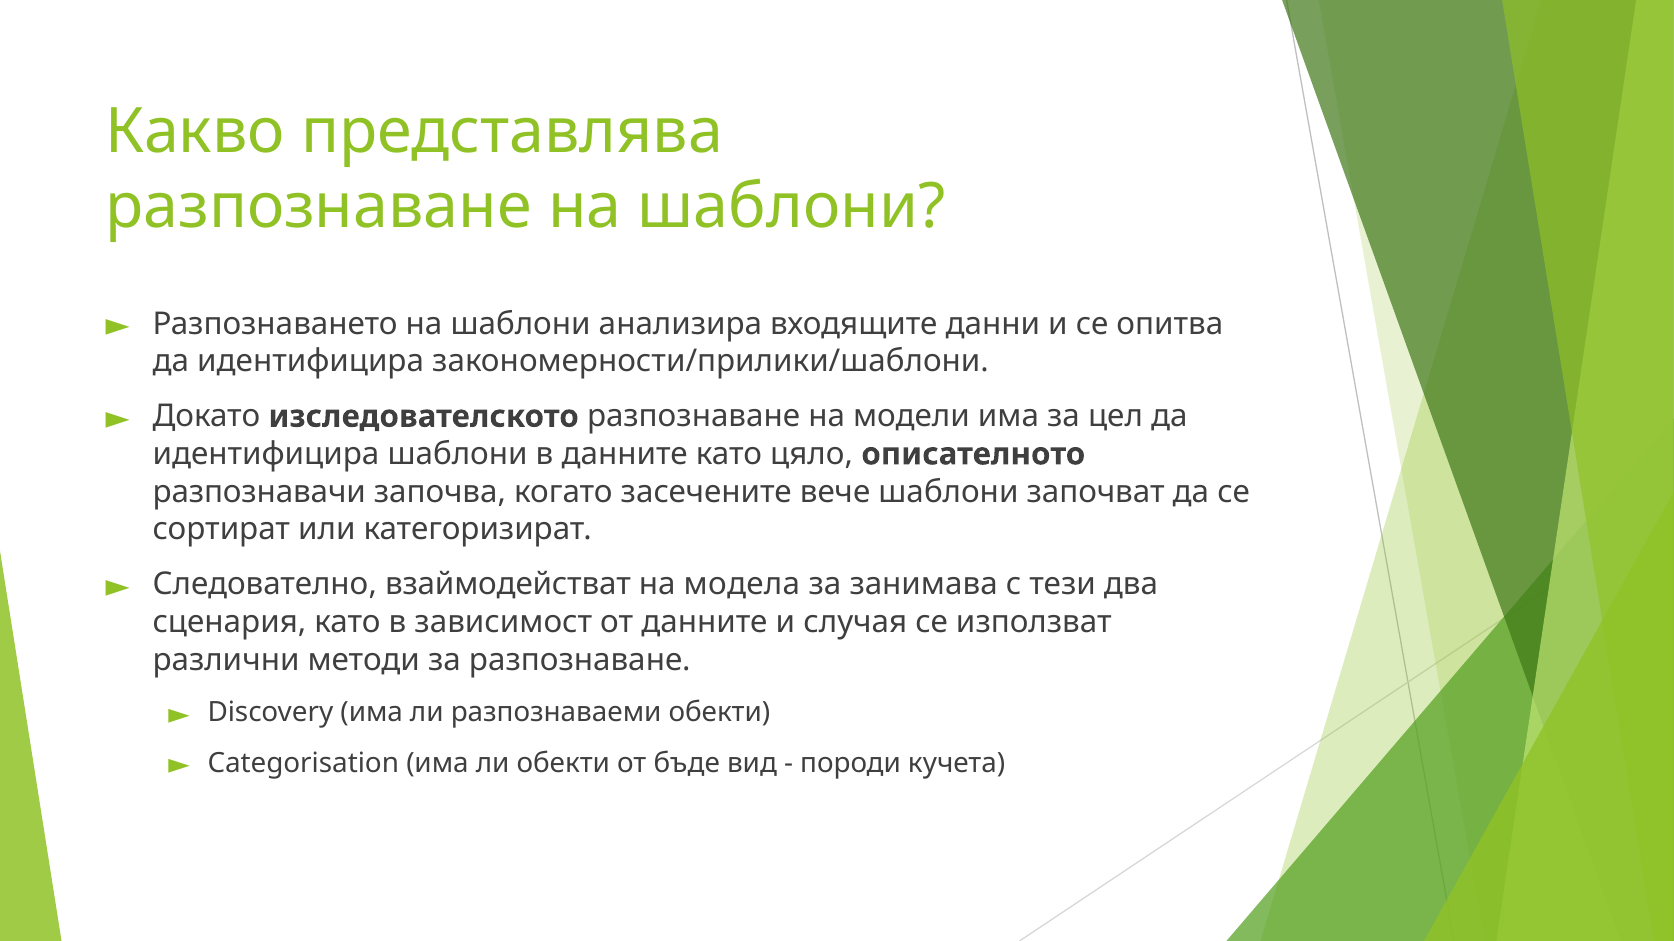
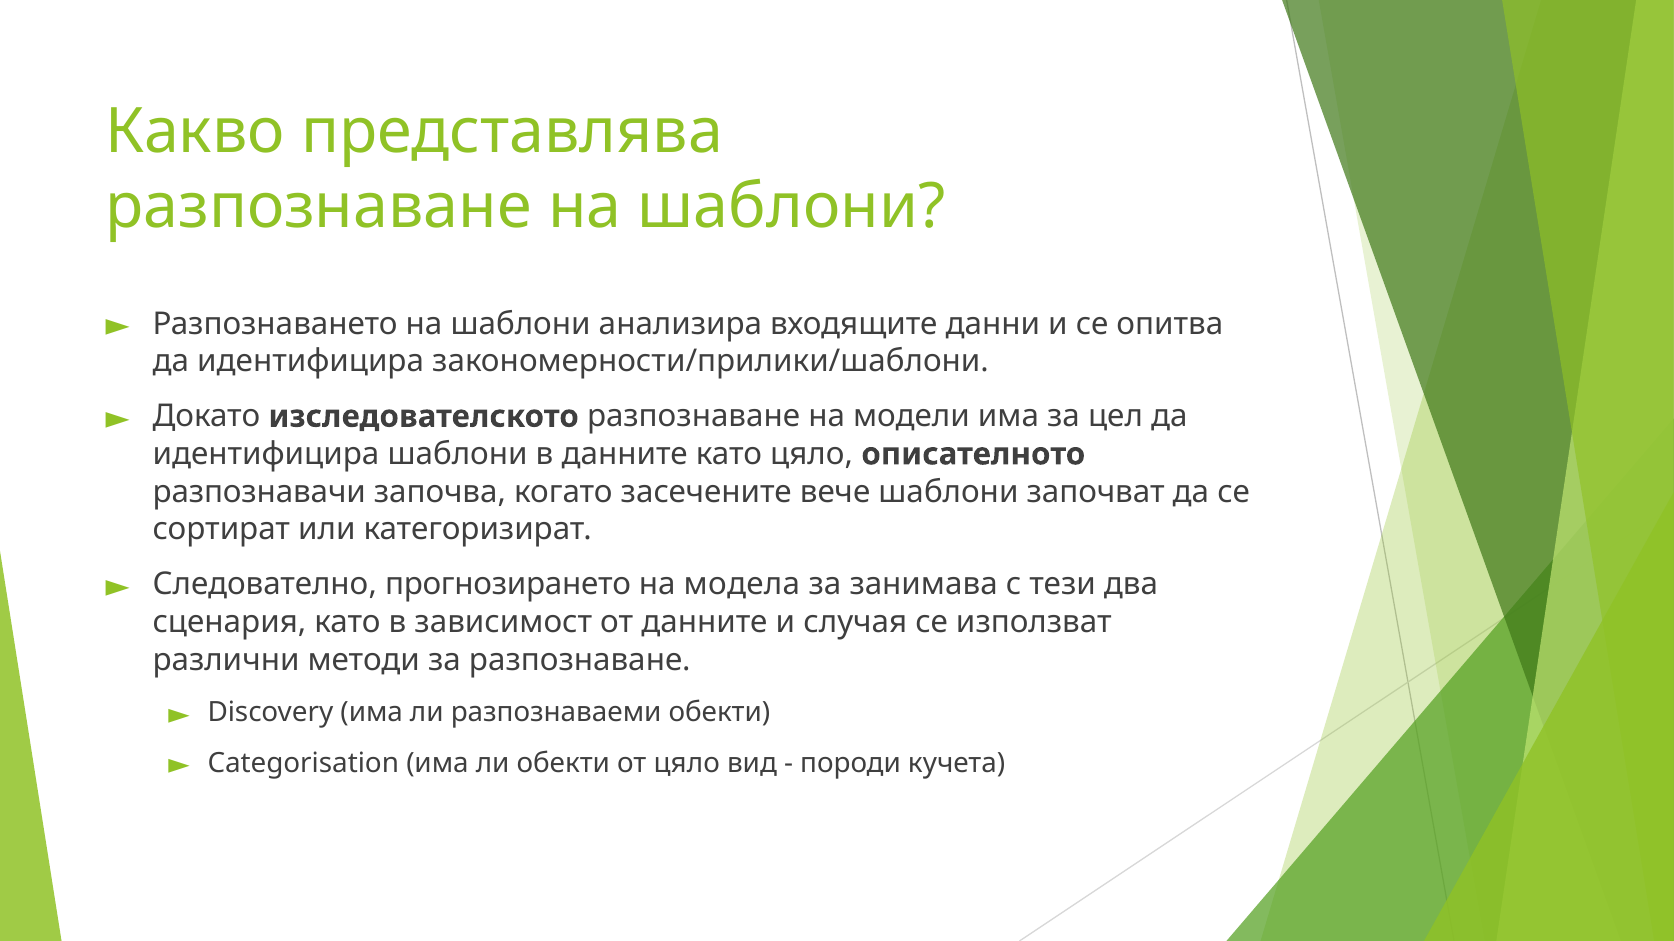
взаймодействат: взаймодействат -> прогнозирането (508, 585)
от бъде: бъде -> цяло (687, 764)
